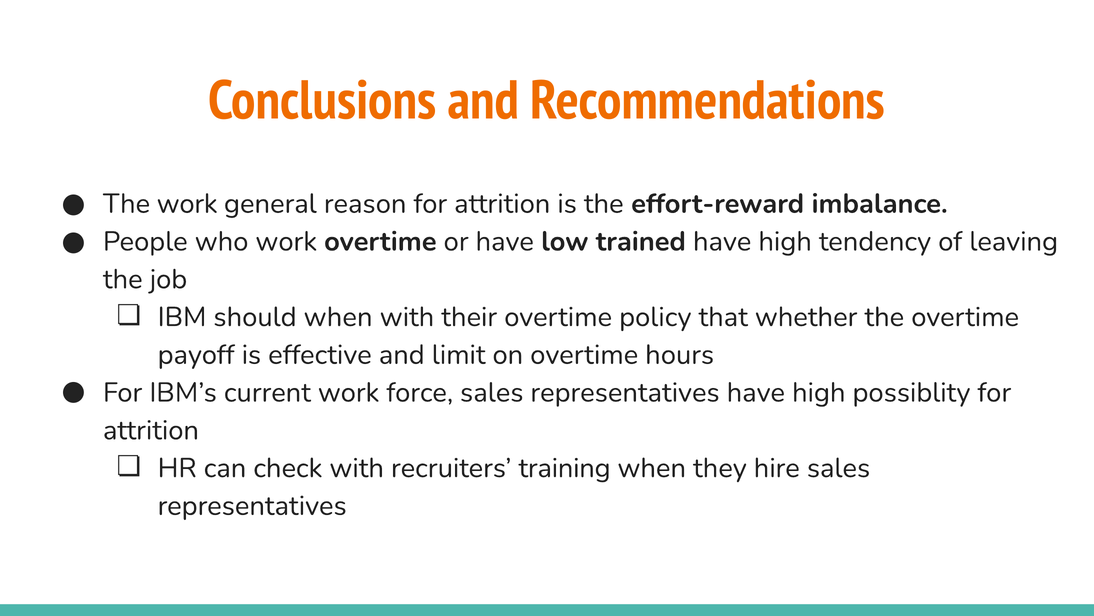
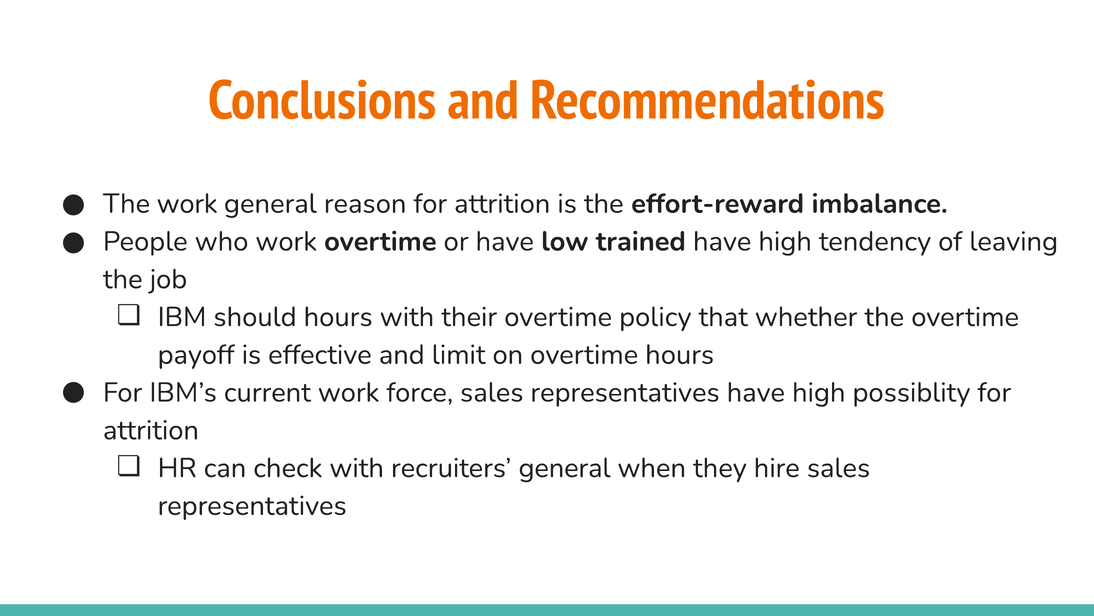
should when: when -> hours (338, 317)
recruiters training: training -> general (565, 468)
